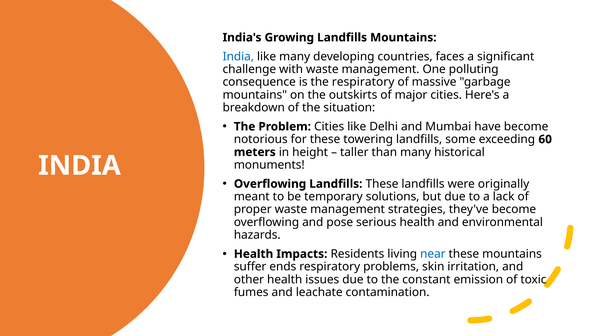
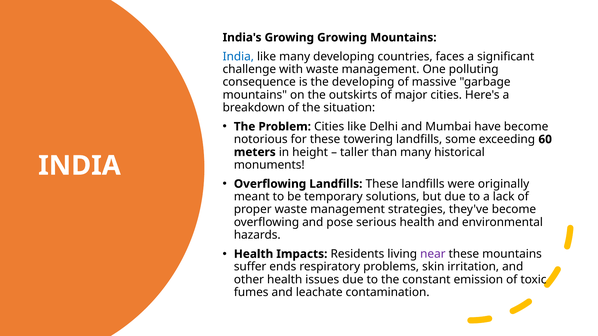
Growing Landfills: Landfills -> Growing (342, 38)
the respiratory: respiratory -> developing (363, 82)
near colour: blue -> purple (433, 254)
